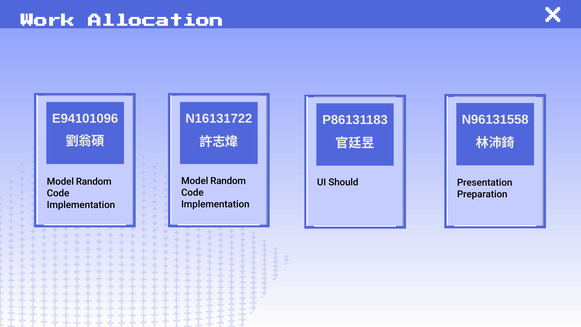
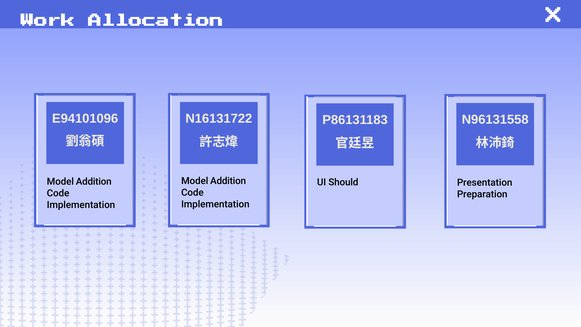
Random: Random -> Addition (228, 181)
Random: Random -> Addition (94, 182)
